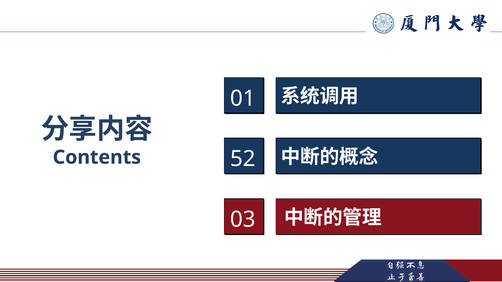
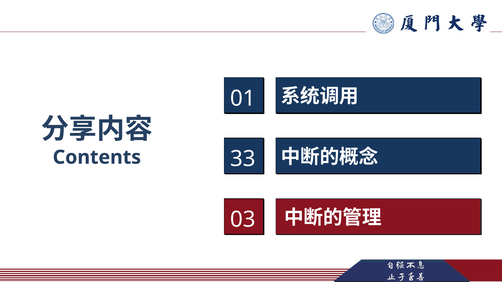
52: 52 -> 33 (243, 159)
